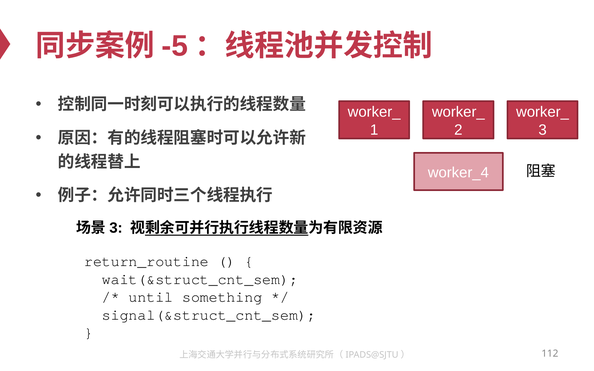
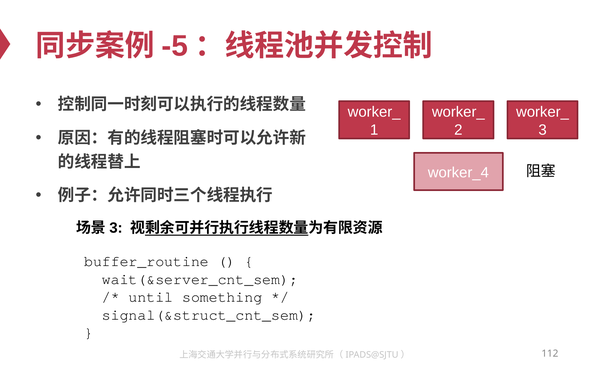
return_routine: return_routine -> buffer_routine (146, 262)
wait(&struct_cnt_sem: wait(&struct_cnt_sem -> wait(&server_cnt_sem (200, 279)
